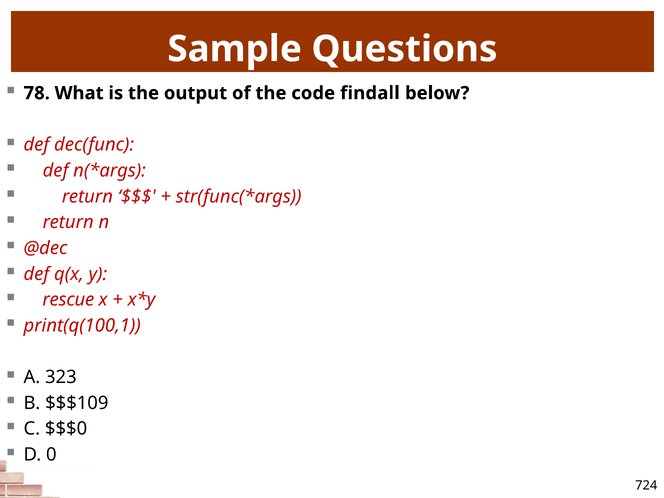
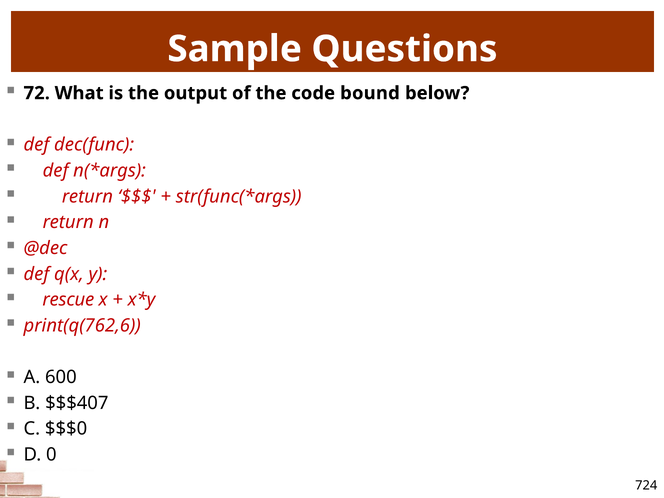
78: 78 -> 72 (37, 93)
findall: findall -> bound (370, 93)
print(q(100,1: print(q(100,1 -> print(q(762,6 (82, 326)
323: 323 -> 600 (61, 377)
$$$109: $$$109 -> $$$407 (77, 403)
